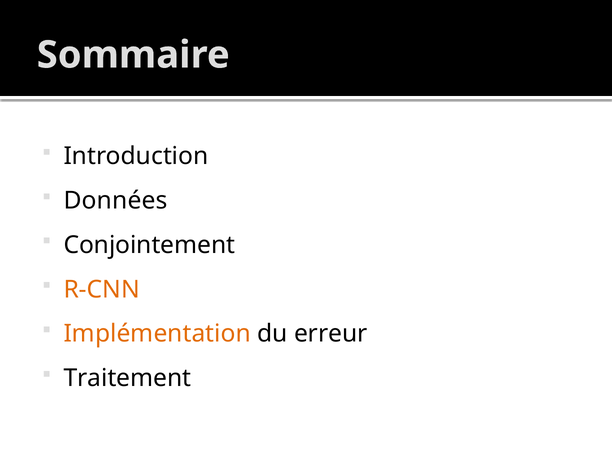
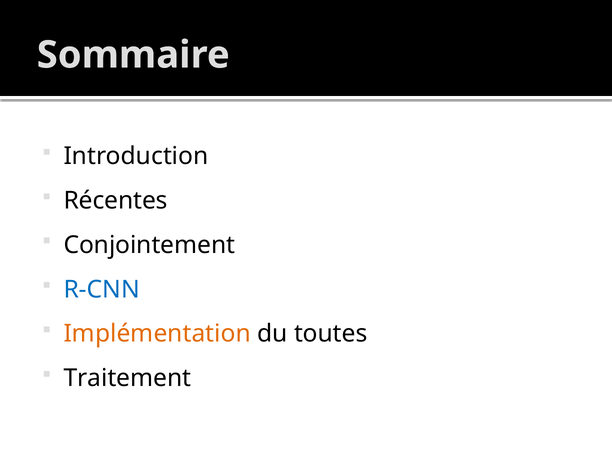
Données: Données -> Récentes (116, 201)
R-CNN colour: orange -> blue (102, 289)
erreur: erreur -> toutes (331, 334)
